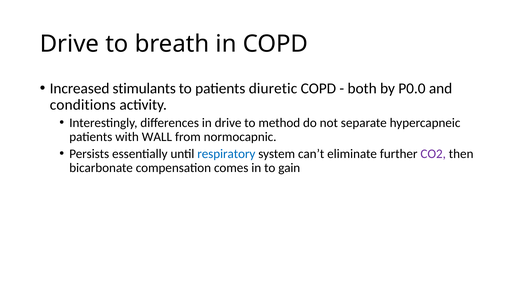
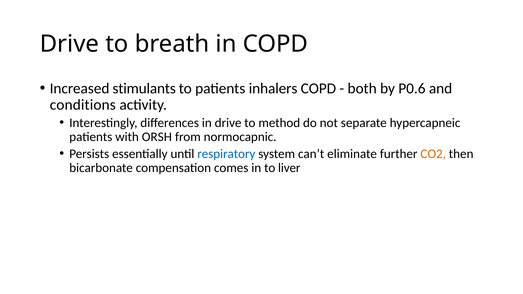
diuretic: diuretic -> inhalers (273, 88)
P0.0: P0.0 -> P0.6 (412, 88)
WALL: WALL -> ORSH (157, 137)
CO2 colour: purple -> orange (433, 154)
gain: gain -> liver (289, 168)
